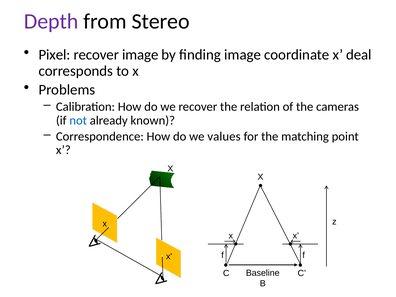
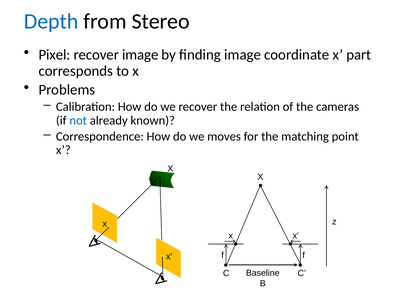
Depth colour: purple -> blue (51, 21)
deal: deal -> part (359, 55)
values: values -> moves (224, 136)
